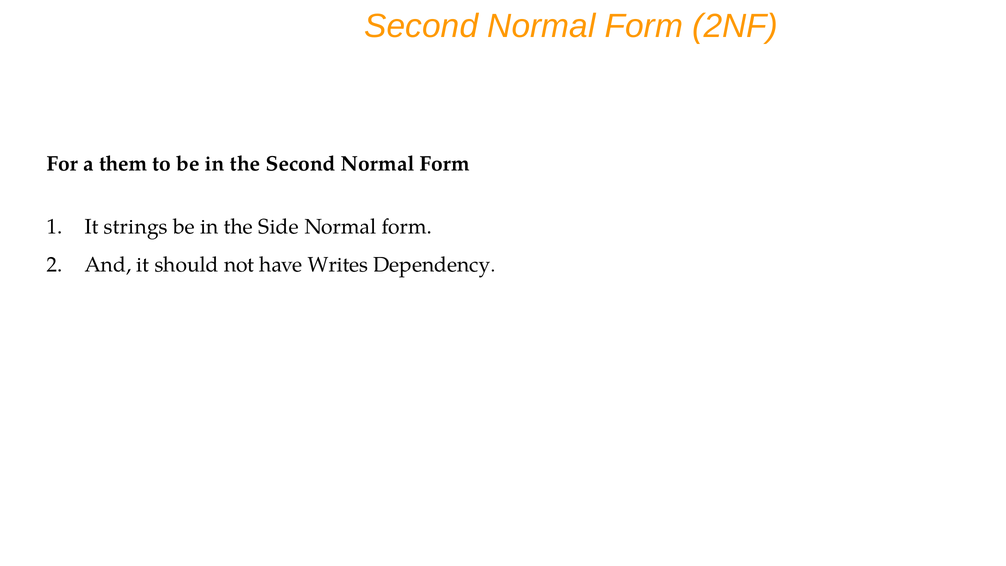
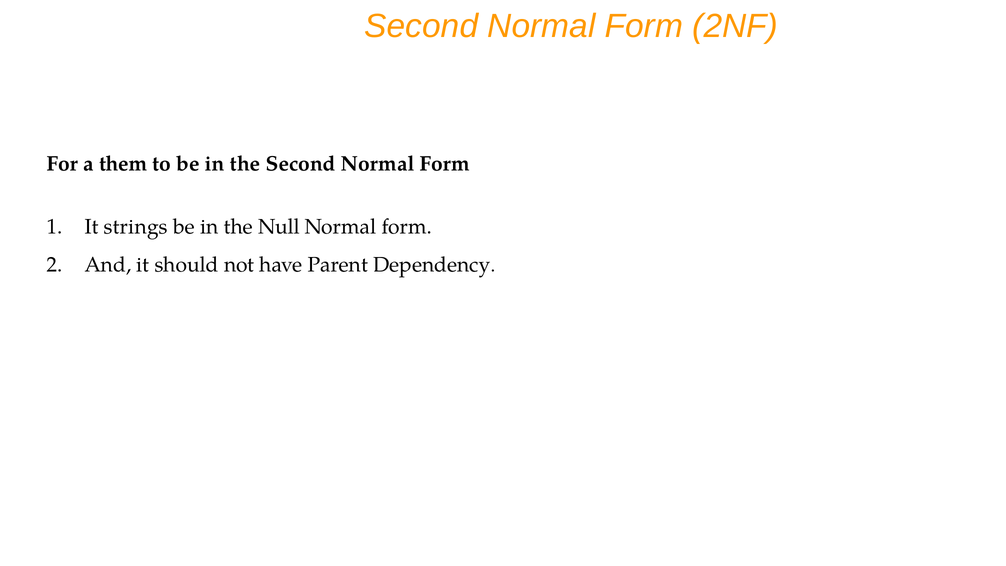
Side: Side -> Null (279, 227)
Writes: Writes -> Parent (338, 265)
